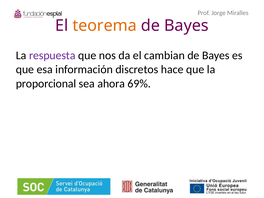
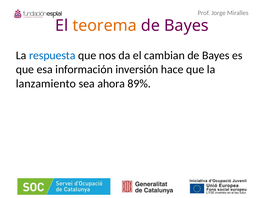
respuesta colour: purple -> blue (52, 55)
discretos: discretos -> inversión (137, 69)
proporcional: proporcional -> lanzamiento (46, 84)
69%: 69% -> 89% (139, 84)
